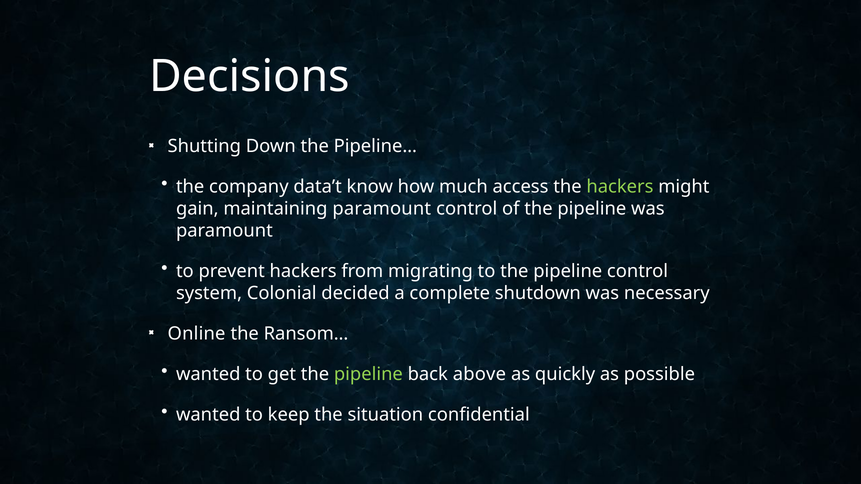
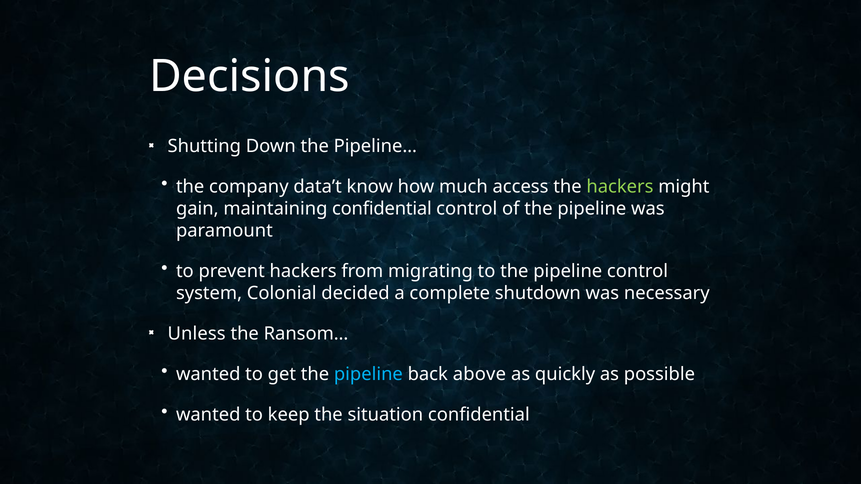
maintaining paramount: paramount -> confidential (382, 209)
Online: Online -> Unless (197, 334)
pipeline colour: light green -> light blue (368, 374)
